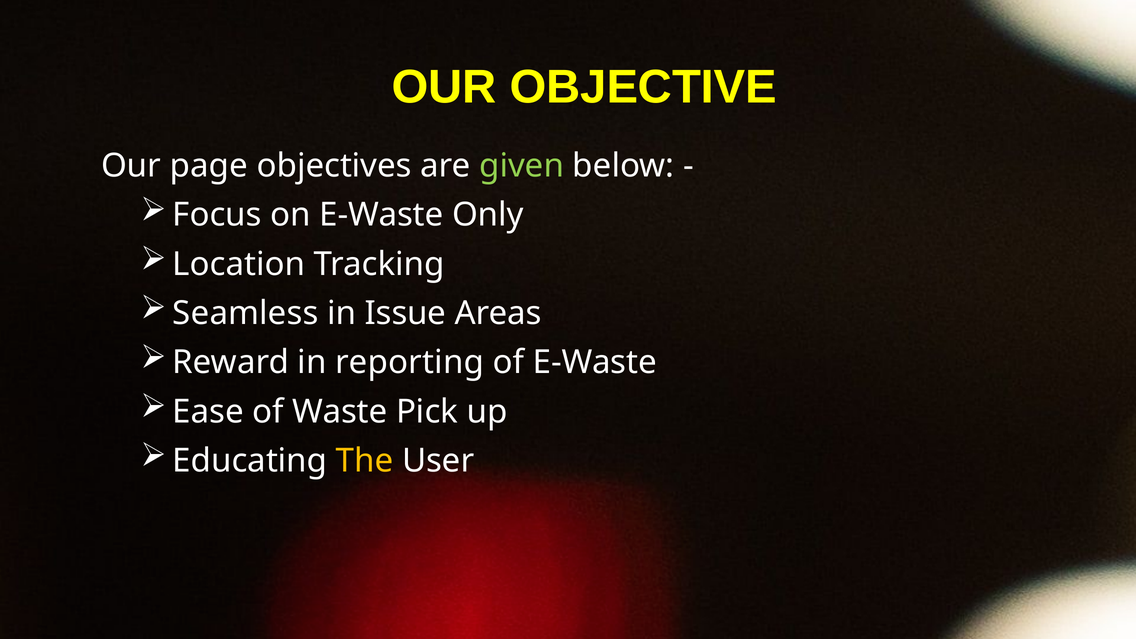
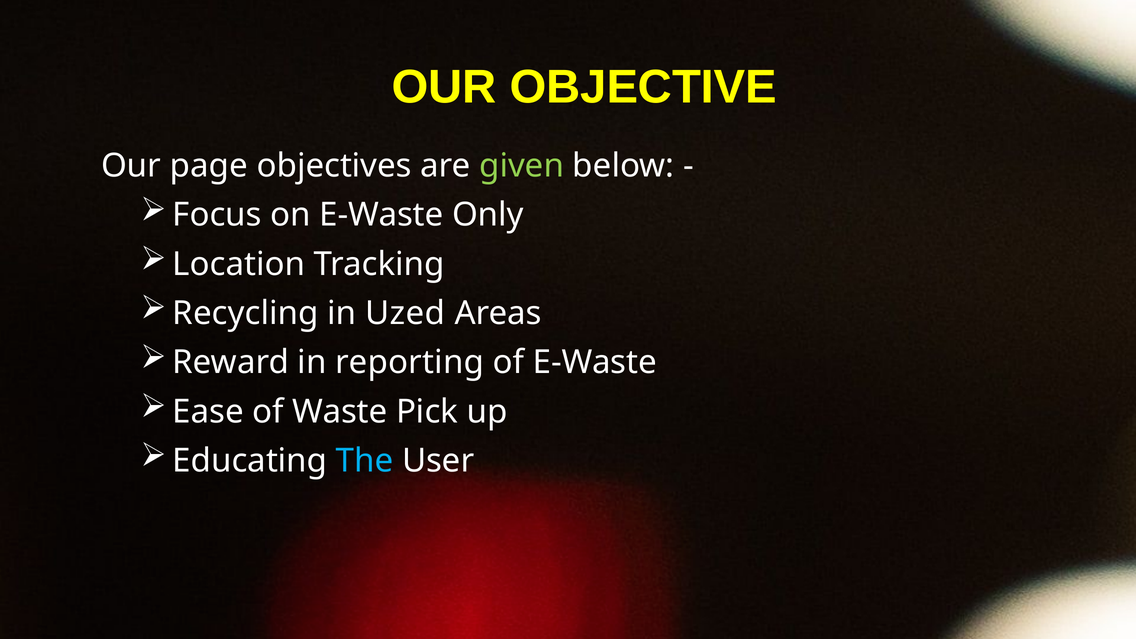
Seamless: Seamless -> Recycling (246, 313)
Issue: Issue -> Uzed (405, 313)
The colour: yellow -> light blue (365, 461)
